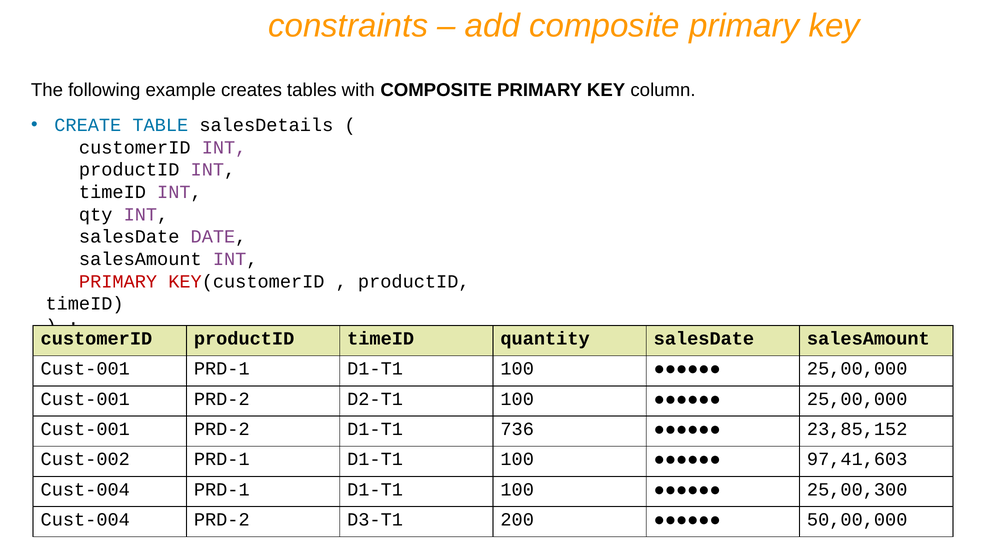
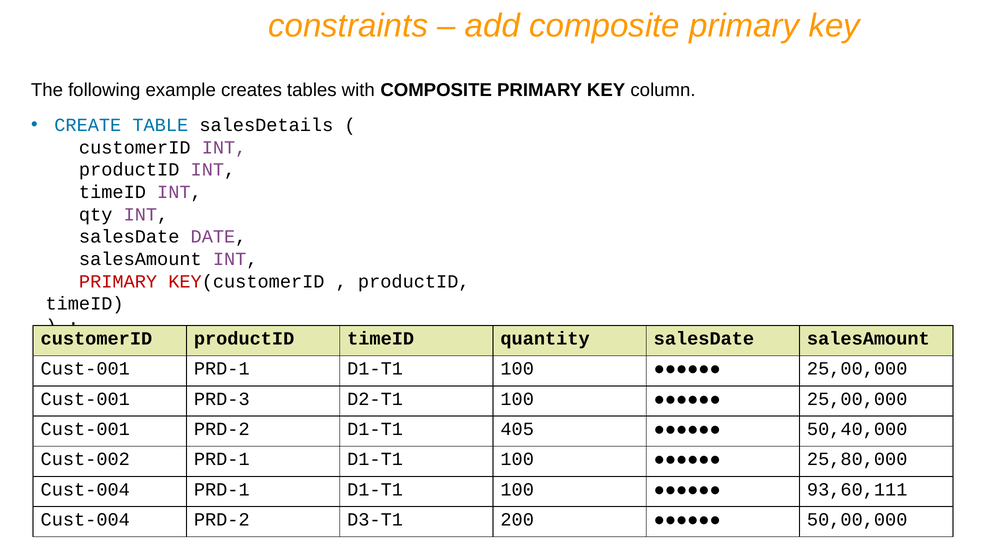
PRD-2: PRD-2 -> PRD-3 (222, 399)
736: 736 -> 405 (517, 429)
23,85,152: 23,85,152 -> 50,40,000 (857, 429)
97,41,603: 97,41,603 -> 25,80,000 (857, 459)
25,00,300: 25,00,300 -> 93,60,111 (857, 489)
